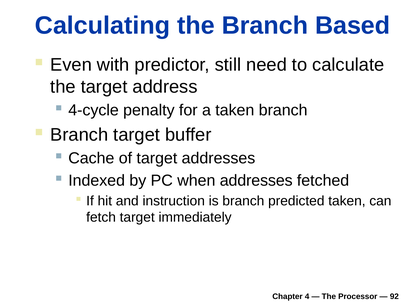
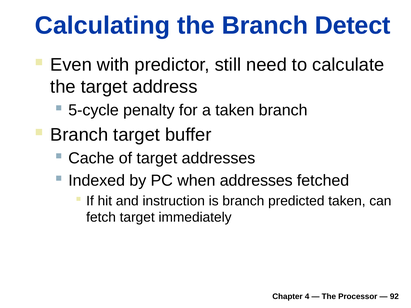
Based: Based -> Detect (353, 25)
4-cycle: 4-cycle -> 5-cycle (94, 110)
